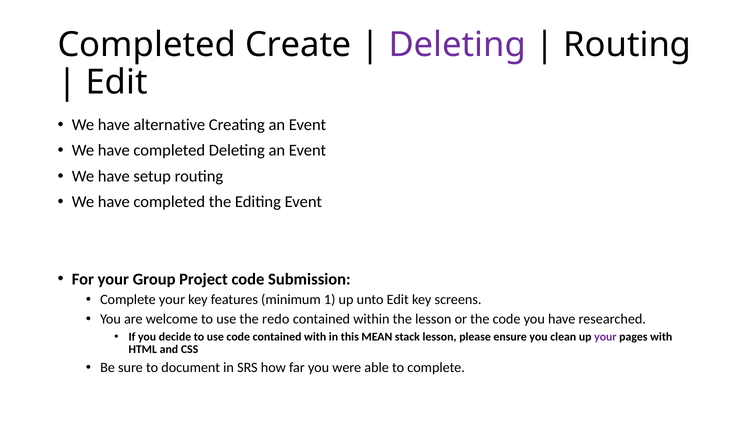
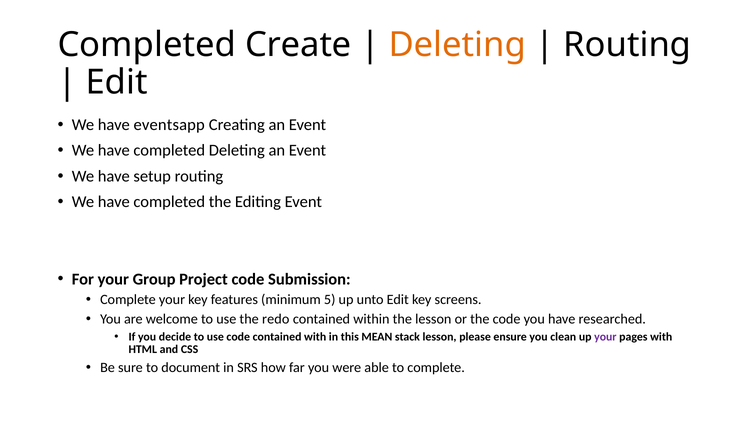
Deleting colour: purple -> orange (457, 45)
alternative: alternative -> eventsapp (169, 125)
1: 1 -> 5 (330, 300)
